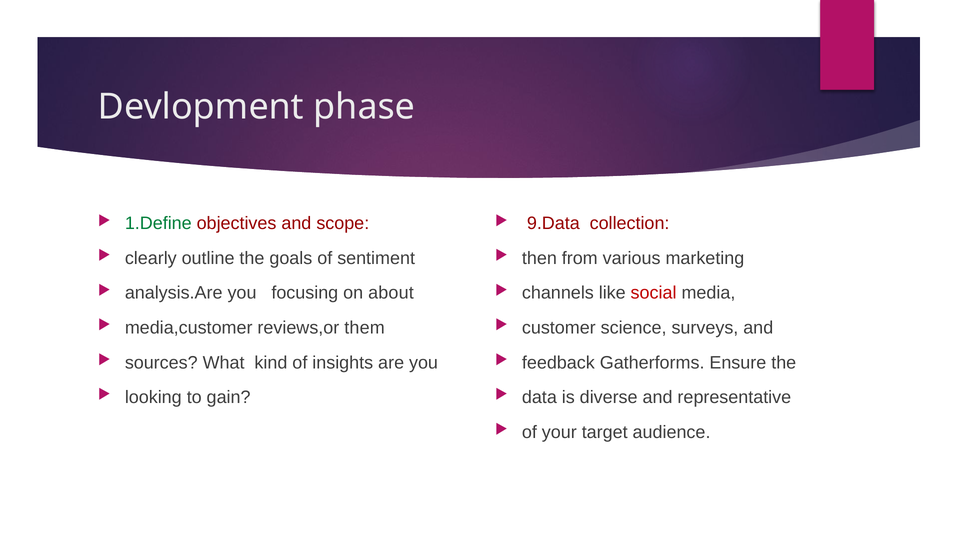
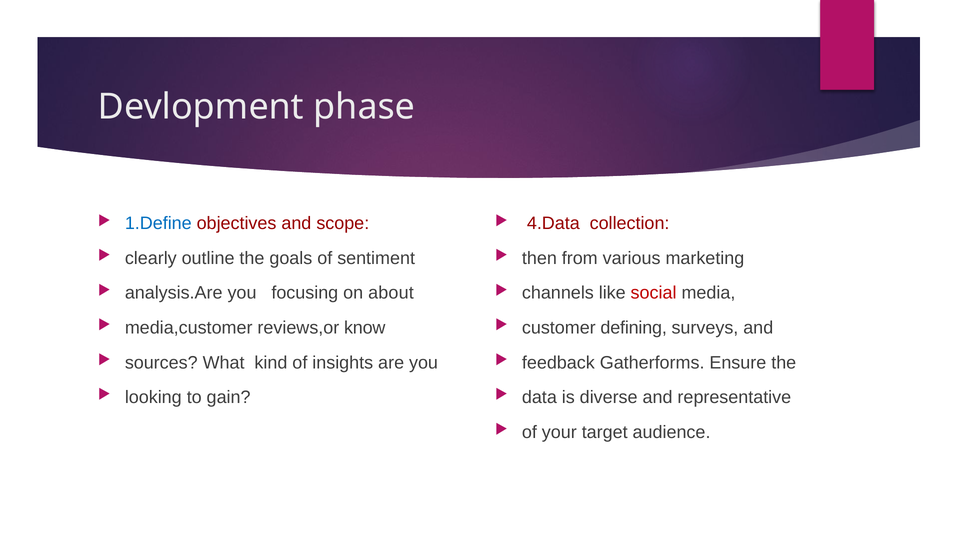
1.Define colour: green -> blue (158, 223)
9.Data: 9.Data -> 4.Data (553, 223)
them: them -> know (365, 328)
science: science -> defining (634, 328)
